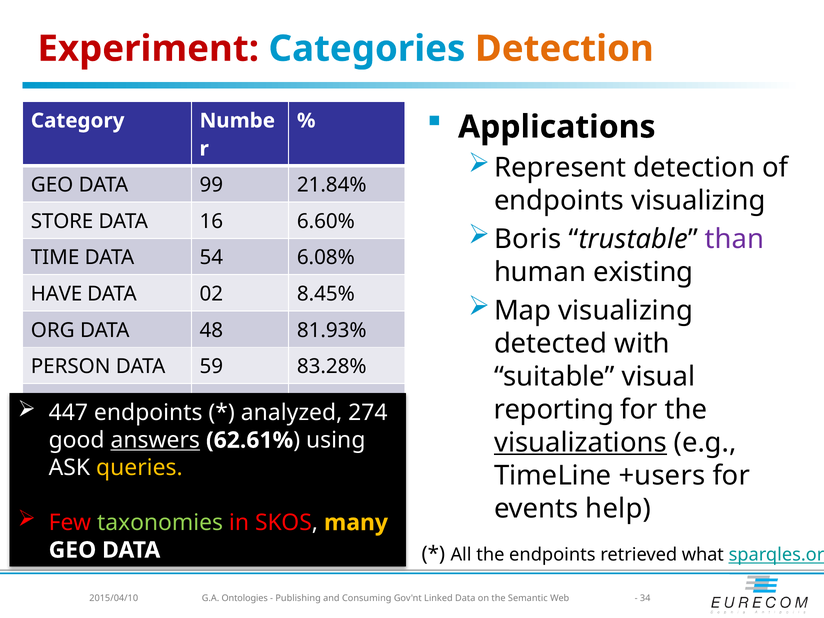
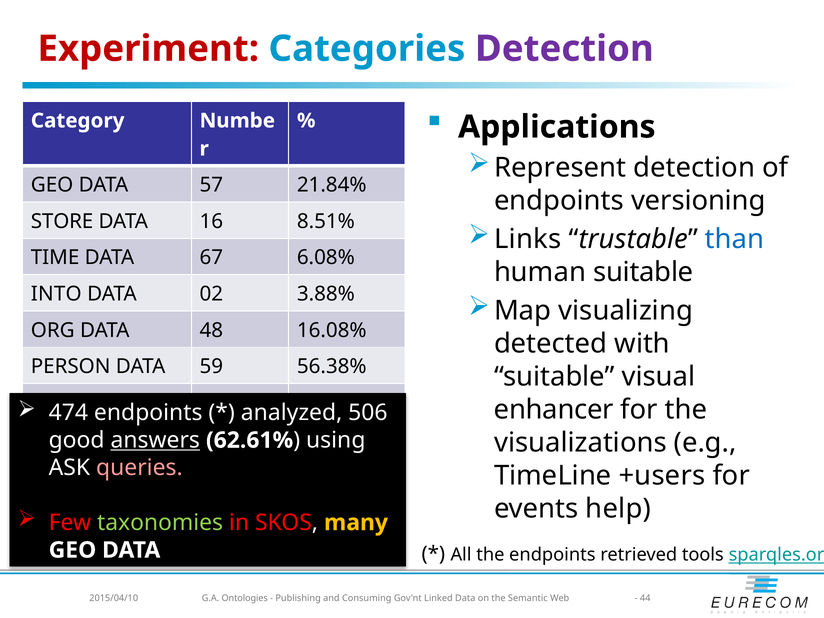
Detection colour: orange -> purple (564, 49)
99: 99 -> 57 (211, 185)
endpoints visualizing: visualizing -> versioning (698, 201)
6.60%: 6.60% -> 8.51% (326, 221)
Boris: Boris -> Links (528, 239)
than colour: purple -> blue (735, 239)
54: 54 -> 67 (211, 258)
human existing: existing -> suitable (643, 272)
HAVE: HAVE -> INTO (56, 294)
8.45%: 8.45% -> 3.88% (326, 294)
81.93%: 81.93% -> 16.08% (332, 330)
83.28%: 83.28% -> 56.38% (332, 367)
447: 447 -> 474 (68, 413)
274: 274 -> 506 (368, 413)
reporting: reporting -> enhancer (554, 410)
visualizations underline: present -> none (580, 443)
queries colour: yellow -> pink (139, 468)
what: what -> tools (703, 555)
34: 34 -> 44 (645, 598)
